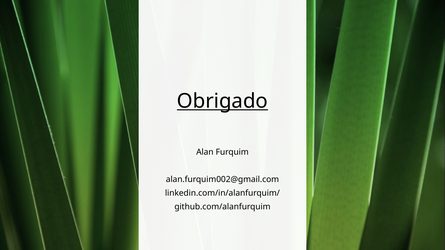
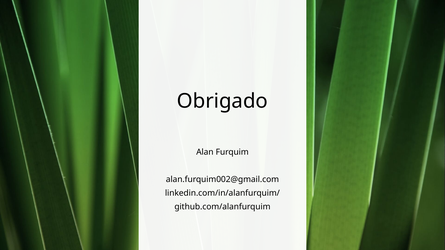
Obrigado underline: present -> none (222, 101)
